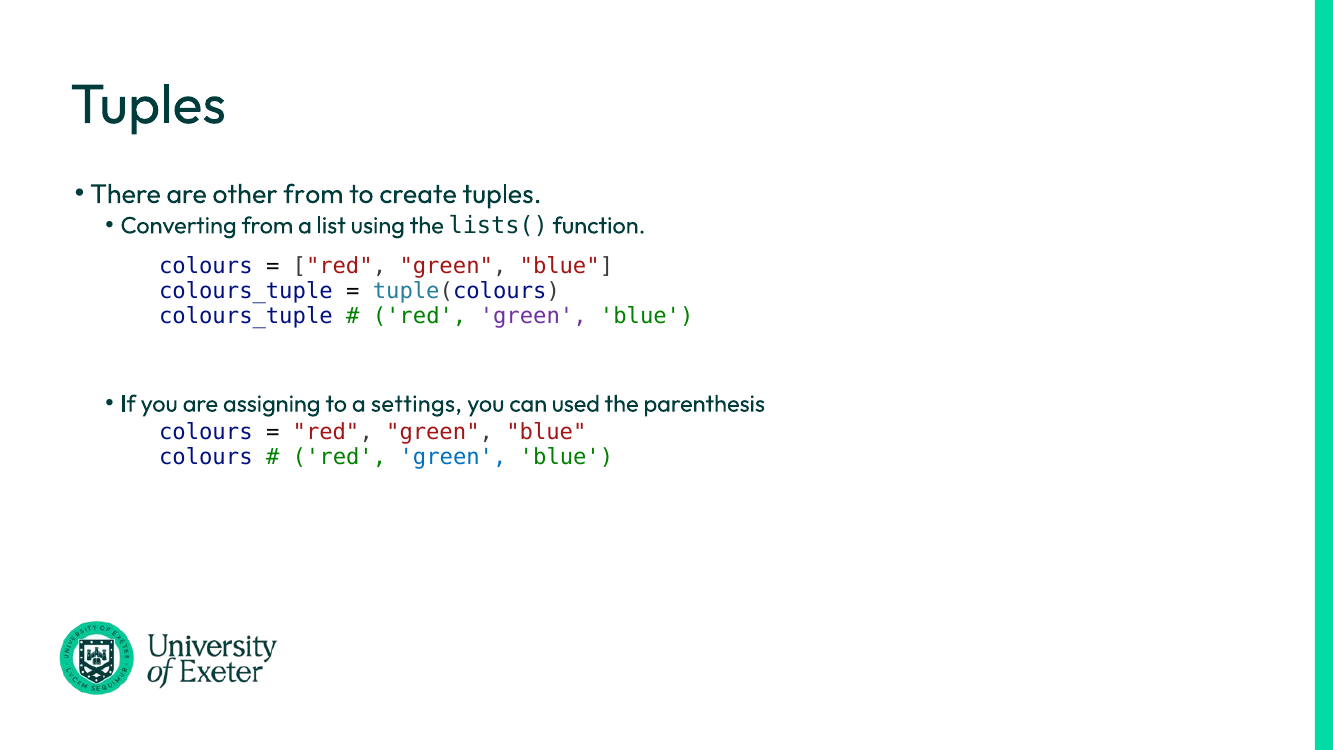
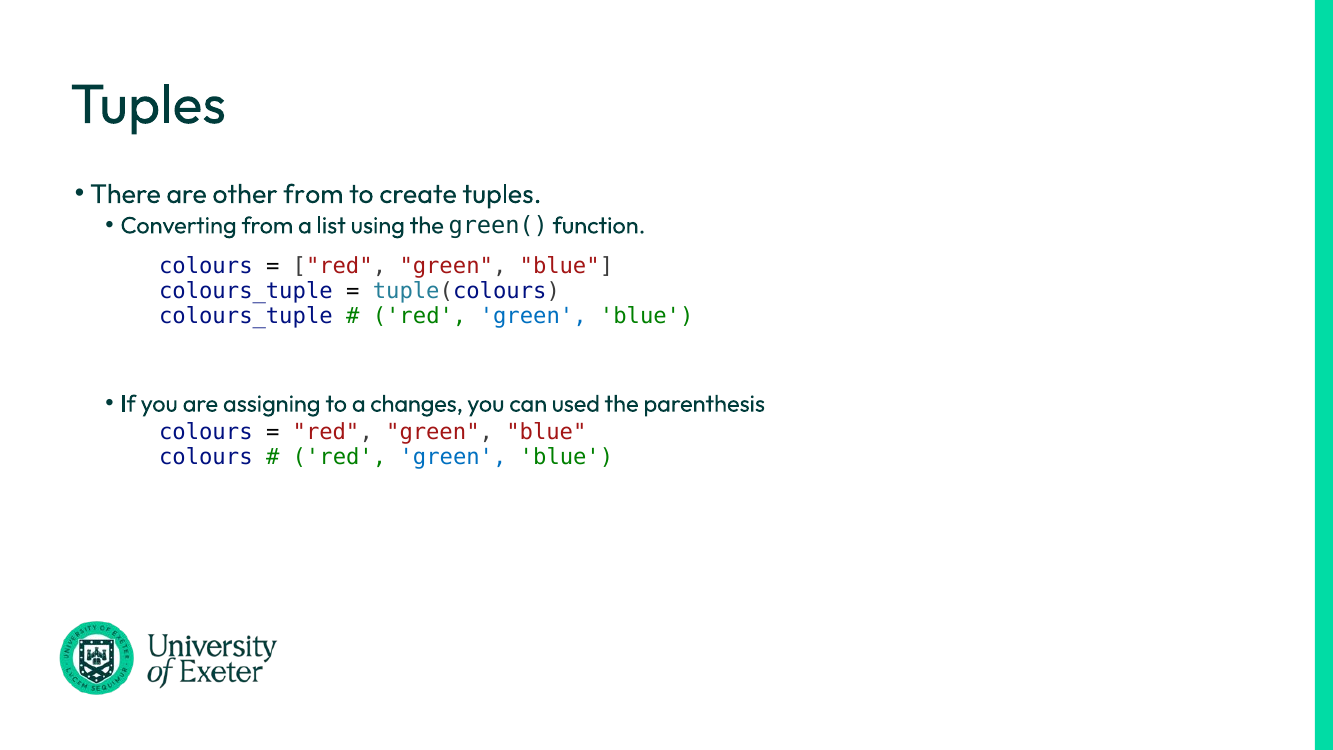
lists(: lists( -> green( (498, 226)
green colour: purple -> blue (533, 316)
settings: settings -> changes (417, 404)
